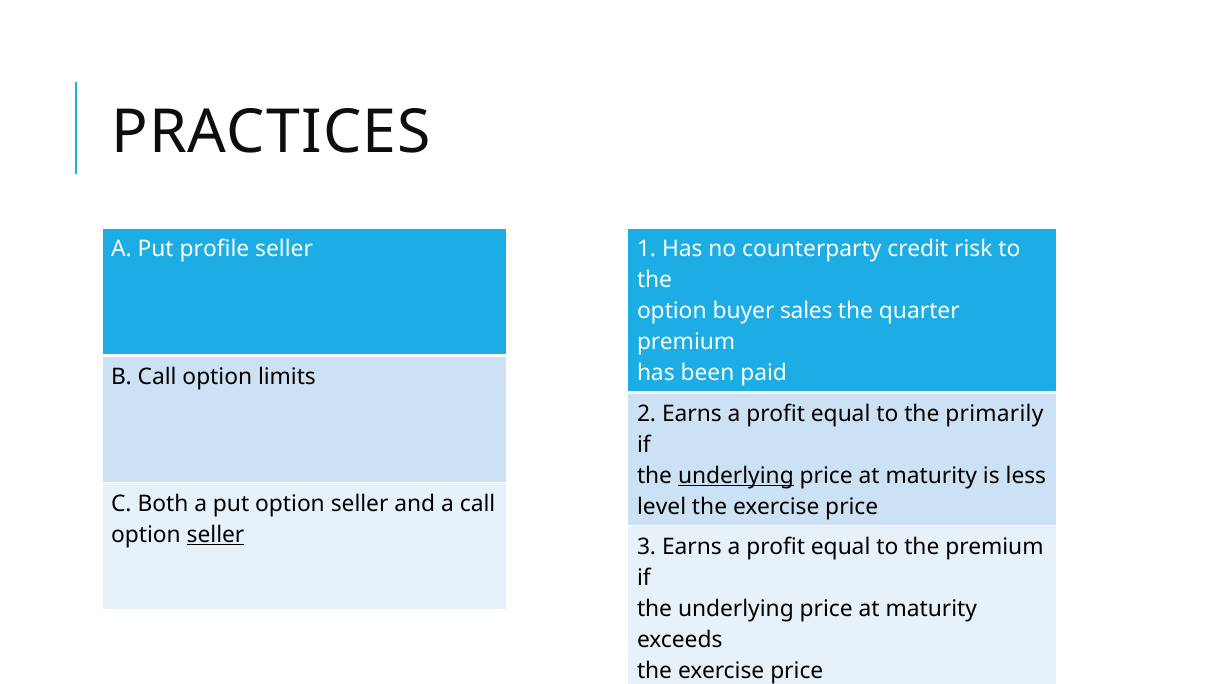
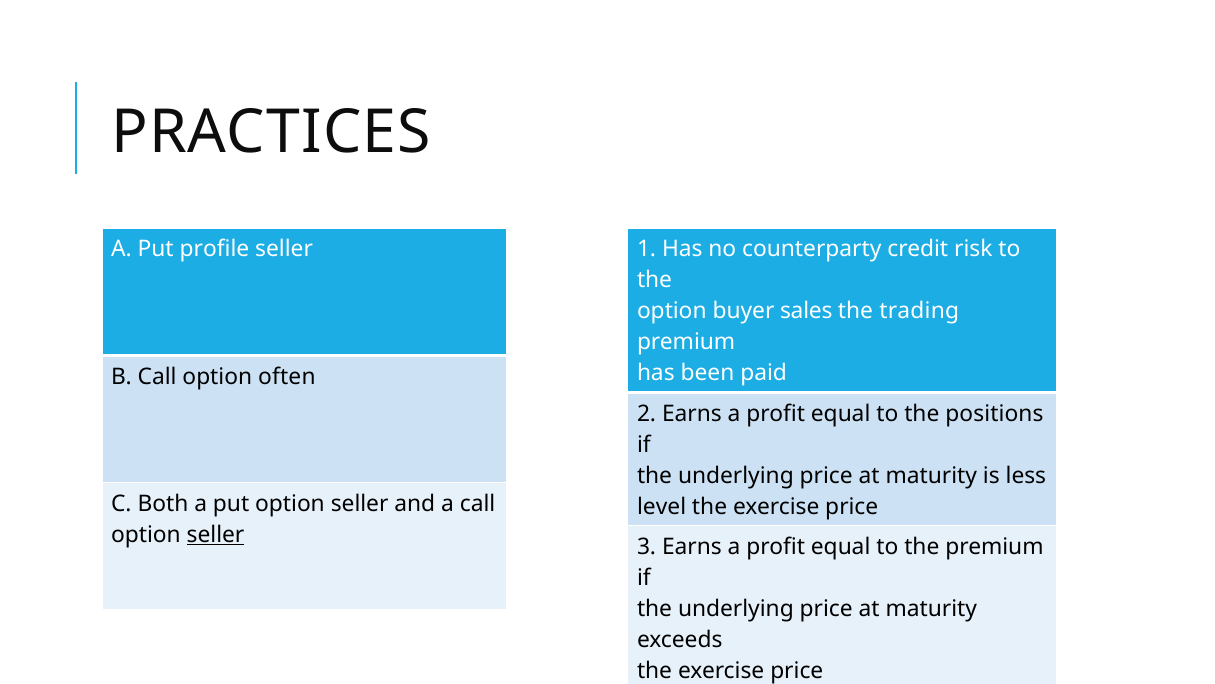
quarter: quarter -> trading (919, 311)
limits: limits -> often (287, 376)
primarily: primarily -> positions (994, 413)
underlying underline: present -> none (736, 475)
